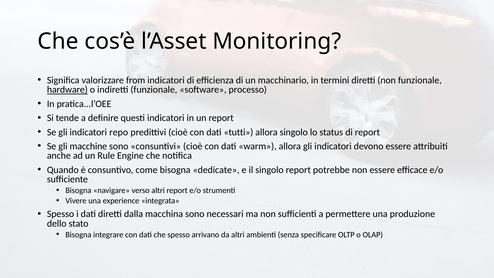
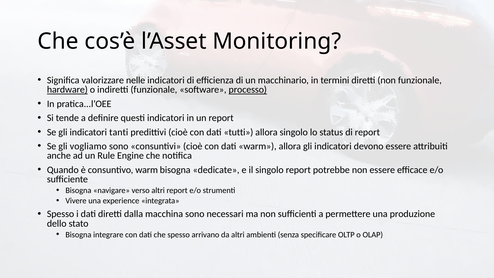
from: from -> nelle (136, 80)
processo underline: none -> present (248, 90)
repo: repo -> tanti (119, 132)
macchine: macchine -> vogliamo (88, 146)
consuntivo come: come -> warm (147, 170)
